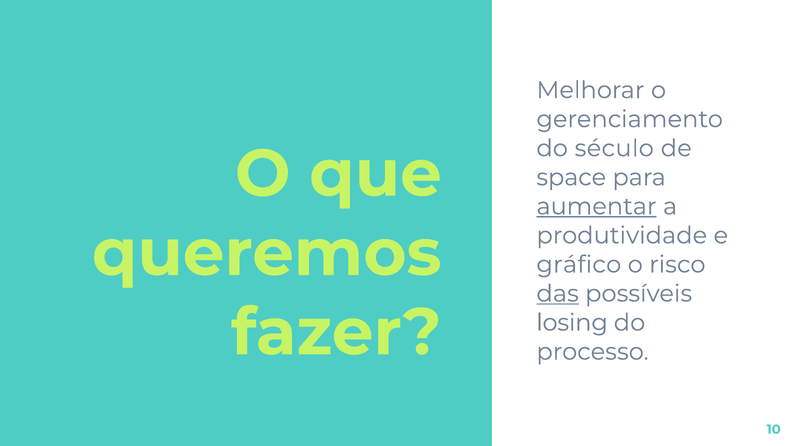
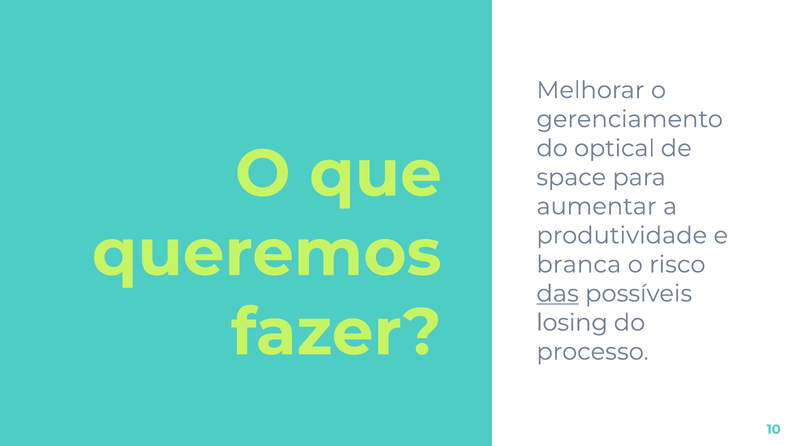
século: século -> optical (614, 148)
aumentar underline: present -> none (596, 206)
gráfico: gráfico -> branca (579, 264)
